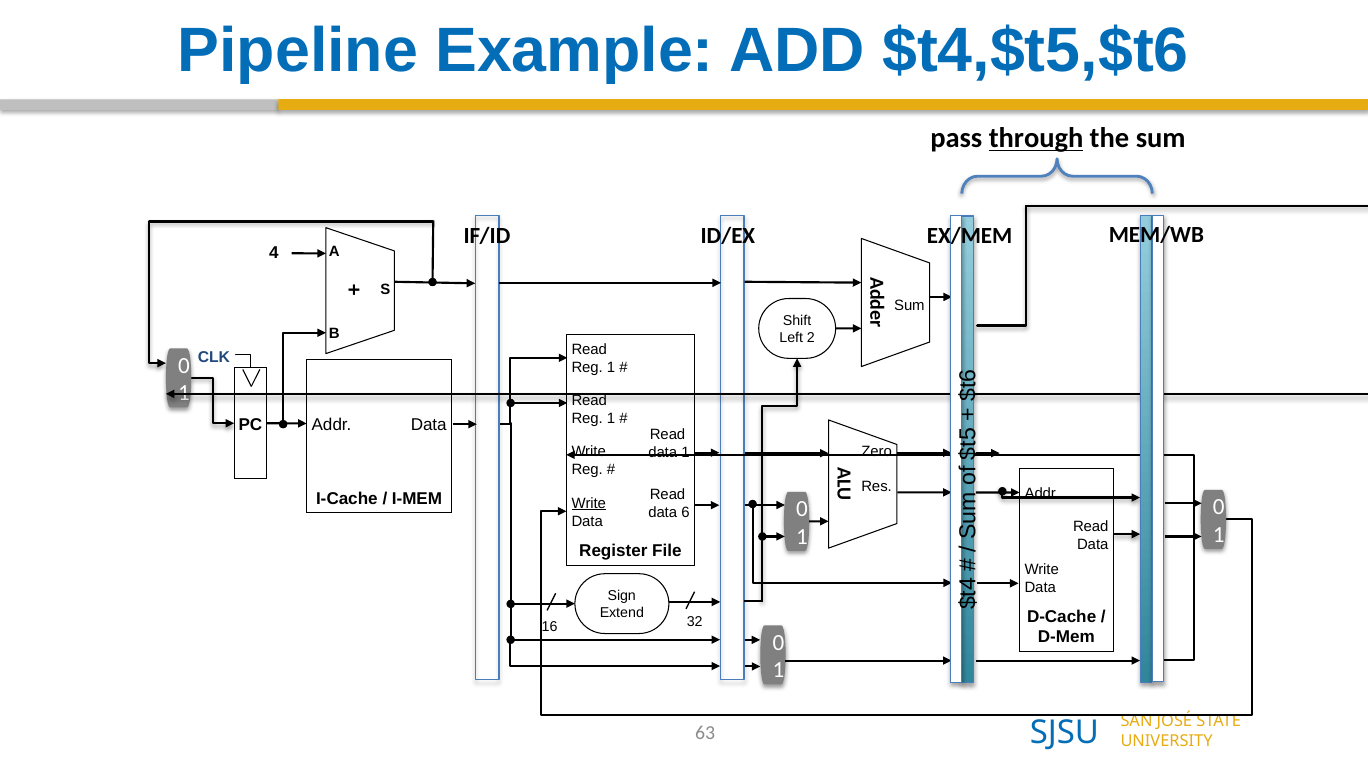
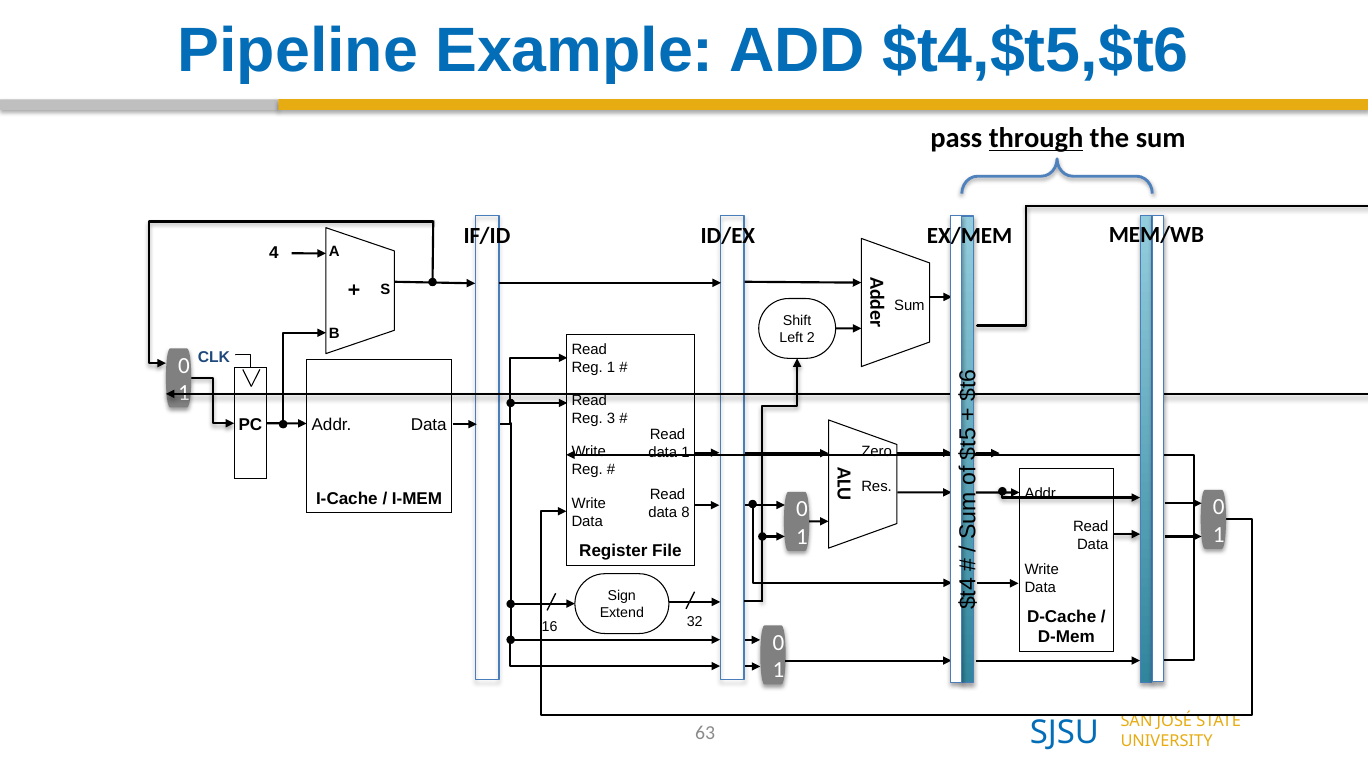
1: 1 -> 3 (611, 419)
Write underline: present -> none (589, 504)
data 6: 6 -> 8 (685, 513)
